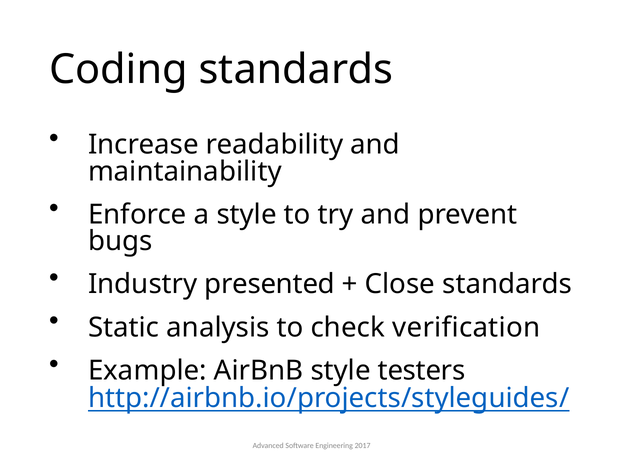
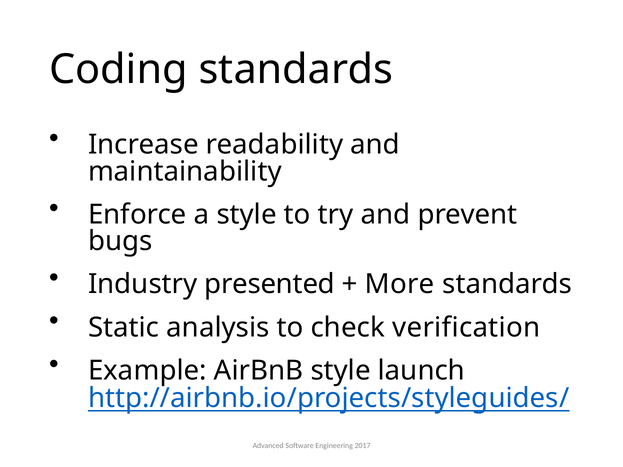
Close: Close -> More (400, 284)
testers: testers -> launch (421, 371)
